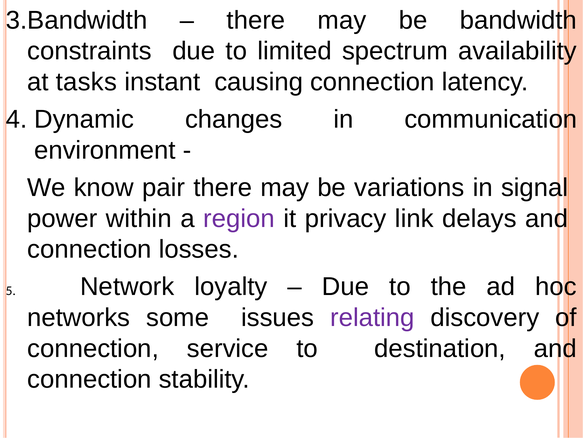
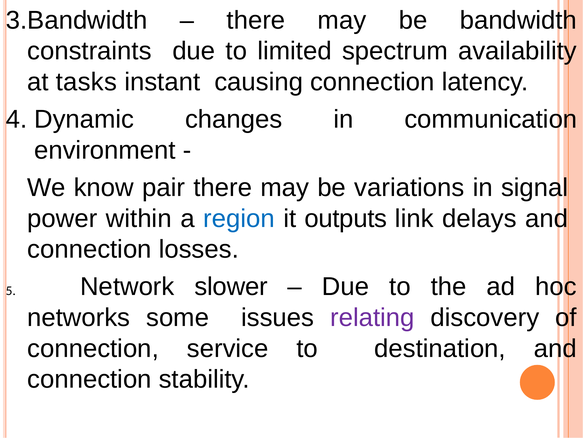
region colour: purple -> blue (239, 218)
privacy: privacy -> outputs (346, 218)
loyalty: loyalty -> slower (231, 286)
